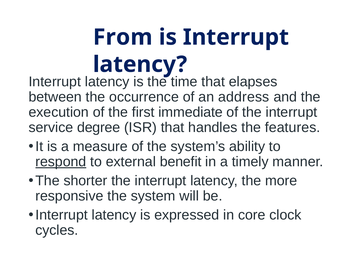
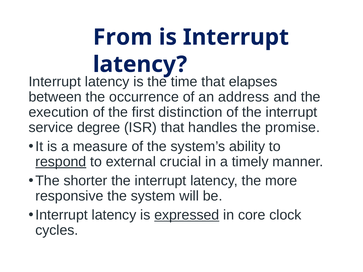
immediate: immediate -> distinction (190, 112)
features: features -> promise (293, 128)
benefit: benefit -> crucial (181, 162)
expressed underline: none -> present (187, 215)
